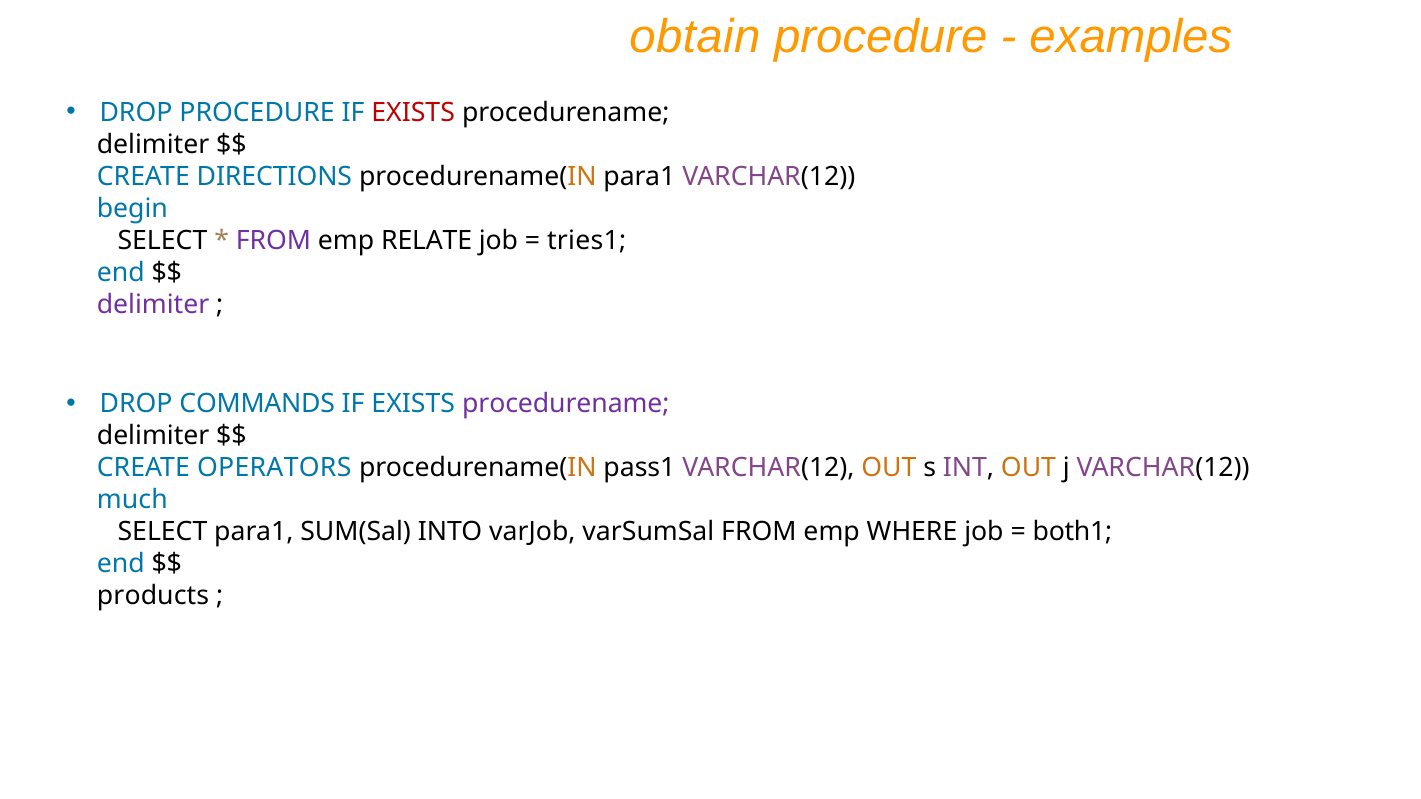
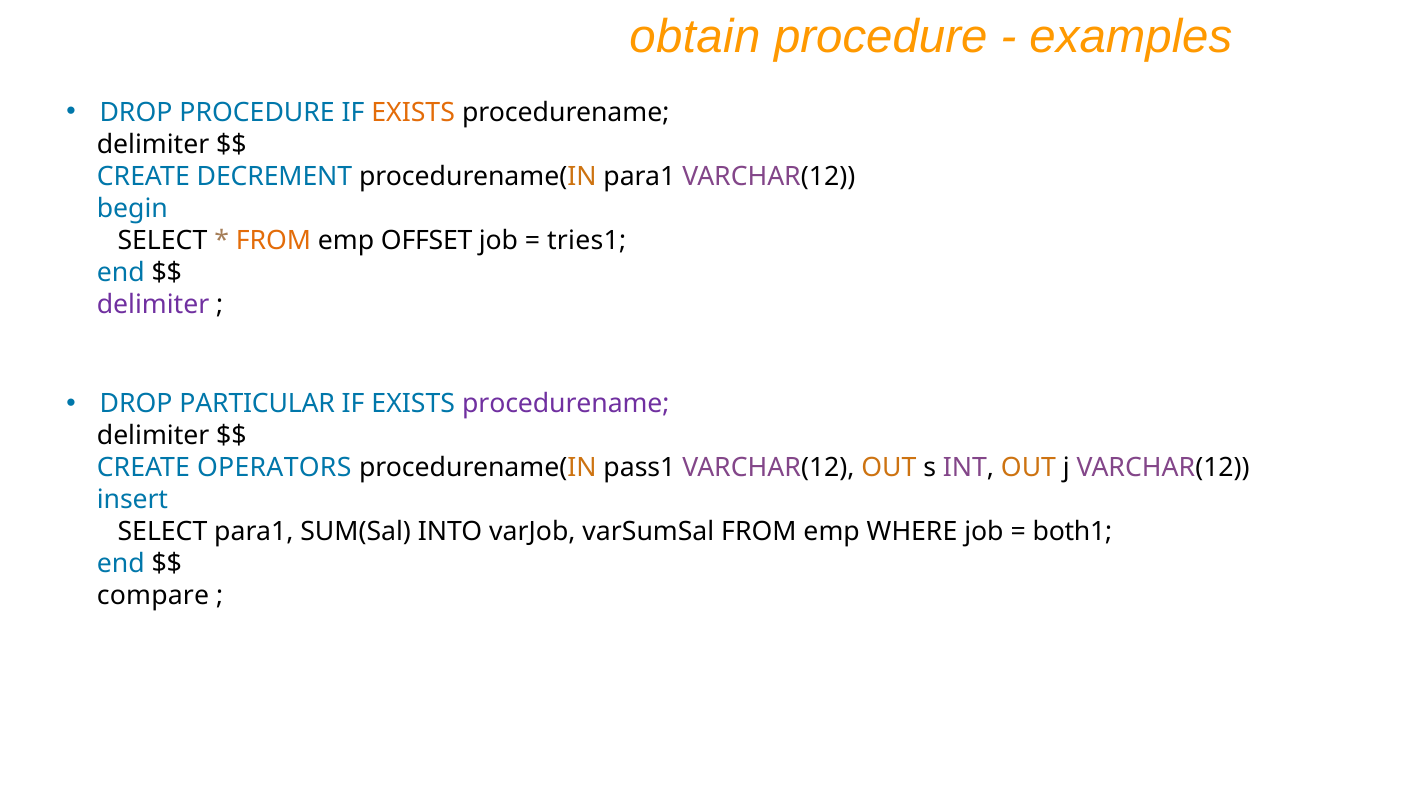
EXISTS colour: red -> orange (413, 113)
DIRECTIONS: DIRECTIONS -> DECREMENT (274, 176)
FROM colour: purple -> orange (273, 240)
RELATE: RELATE -> OFFSET (427, 240)
COMMANDS: COMMANDS -> PARTICULAR (257, 404)
much: much -> insert (132, 500)
products: products -> compare (153, 596)
